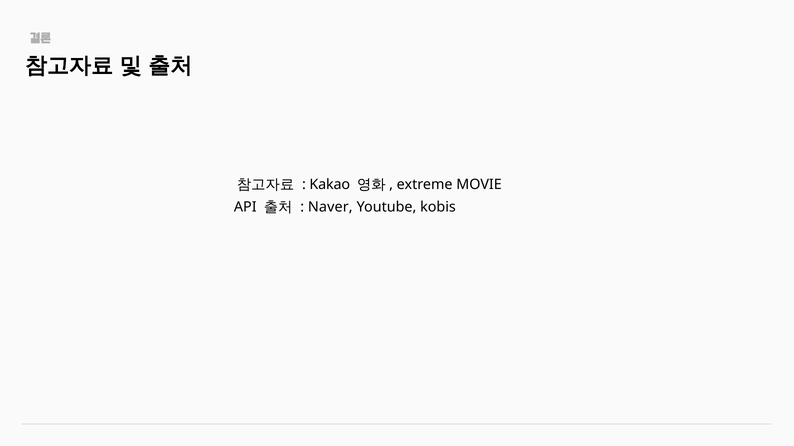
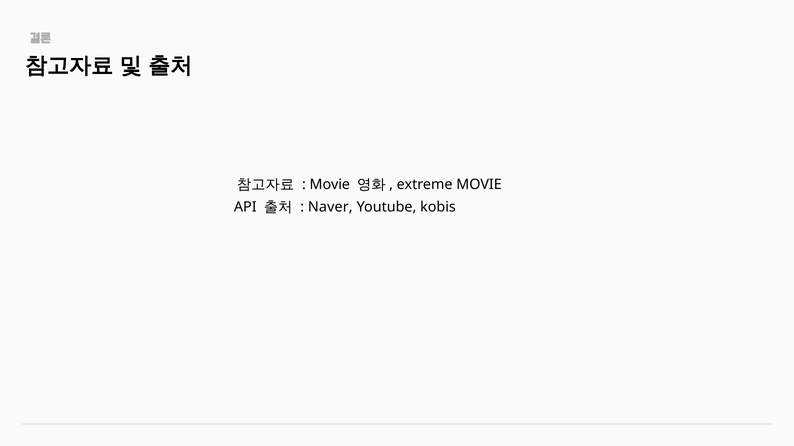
Kakao: Kakao -> Movie (330, 185)
